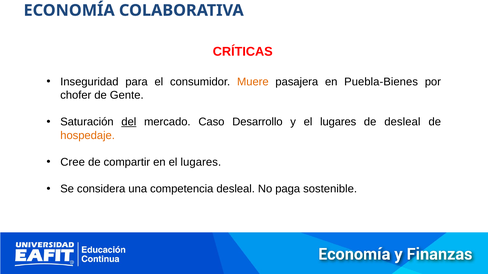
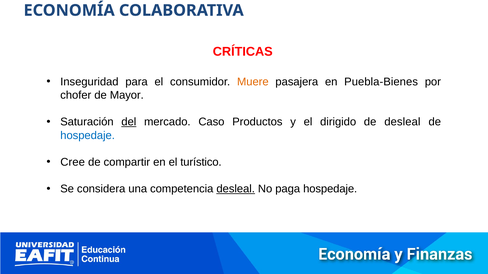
Gente: Gente -> Mayor (127, 95)
Desarrollo: Desarrollo -> Productos (257, 122)
y el lugares: lugares -> dirigido (338, 122)
hospedaje colour: orange -> blue (88, 136)
en el lugares: lugares -> turístico (201, 162)
desleal underline: none -> present (236, 189)
paga sostenible: sostenible -> hospedaje (330, 189)
